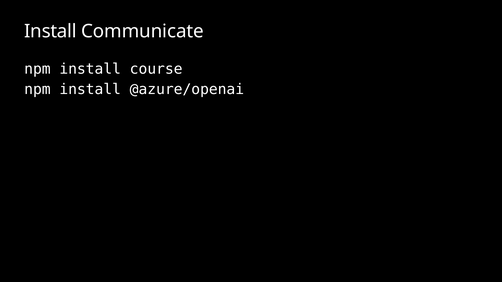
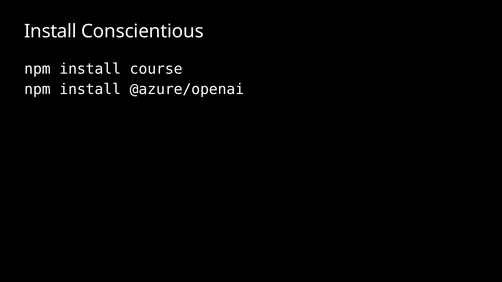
Communicate: Communicate -> Conscientious (142, 31)
